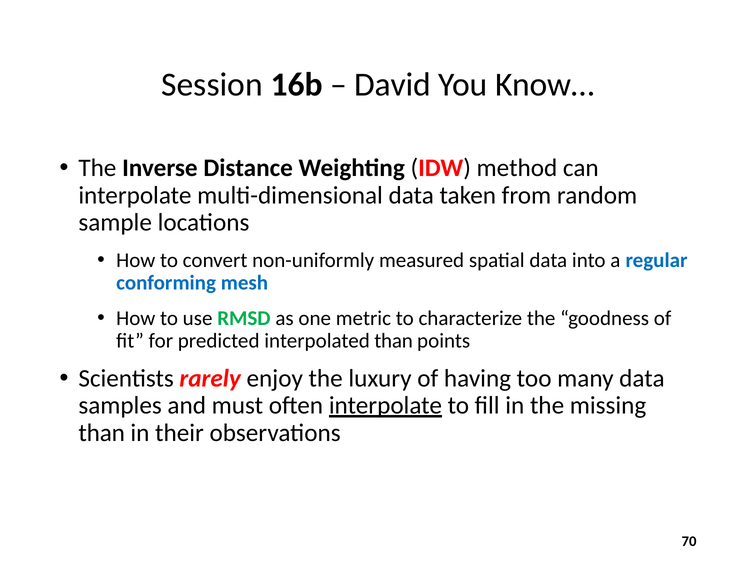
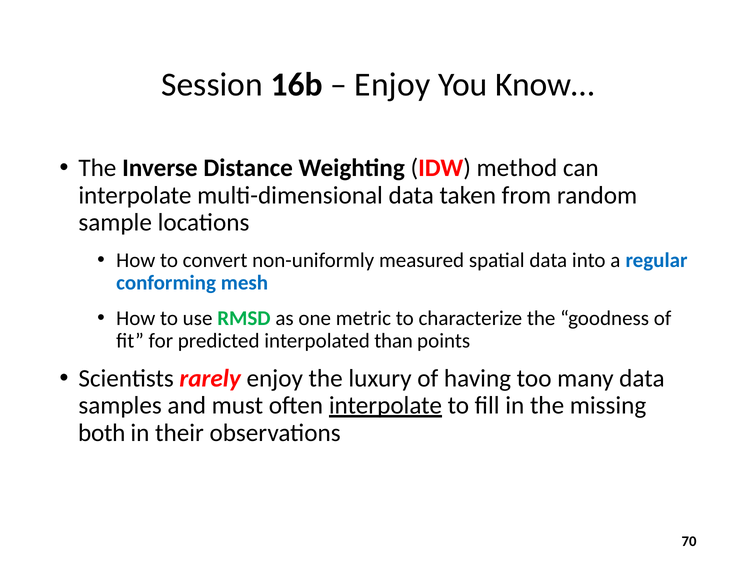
David: David -> Enjoy (392, 85)
than: than -> both (102, 433)
